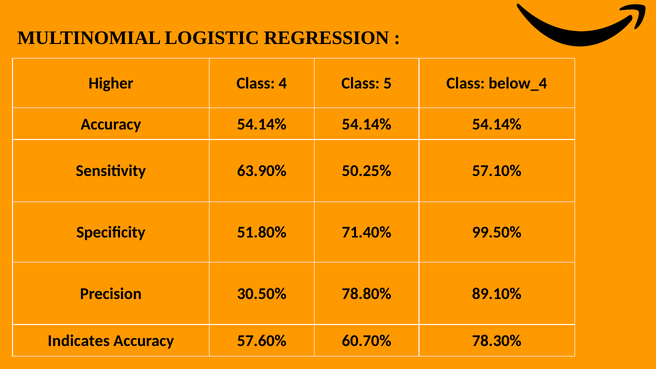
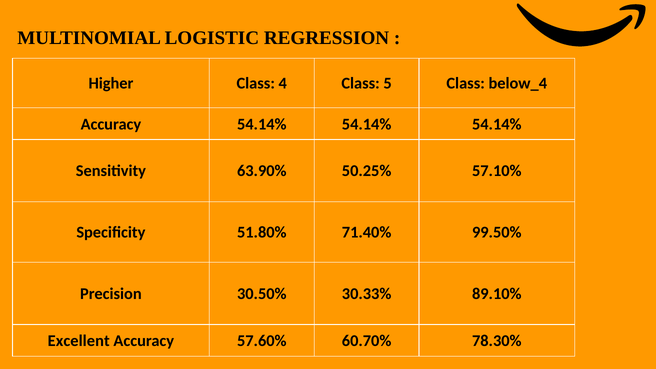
78.80%: 78.80% -> 30.33% (367, 294)
Indicates: Indicates -> Excellent (79, 341)
